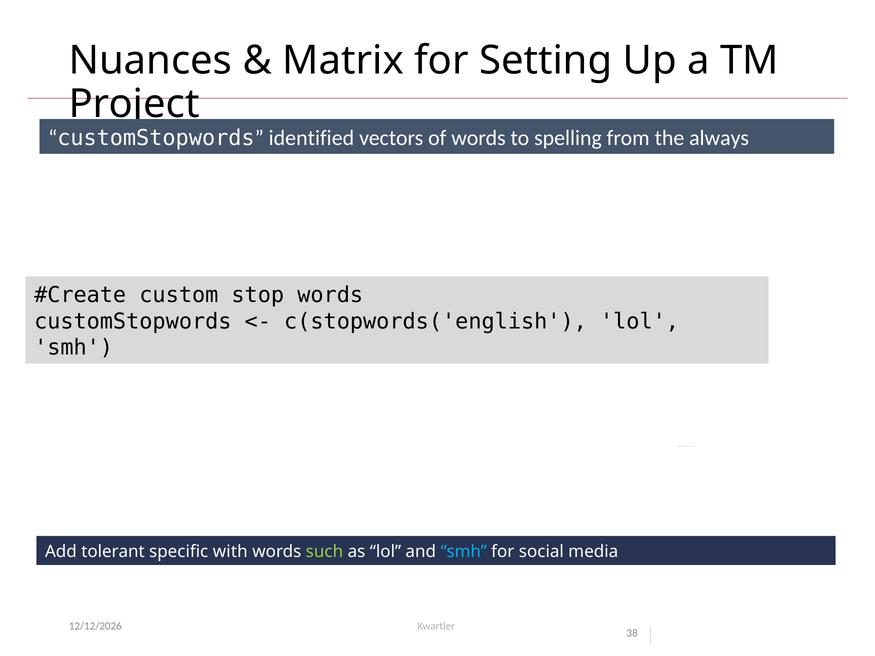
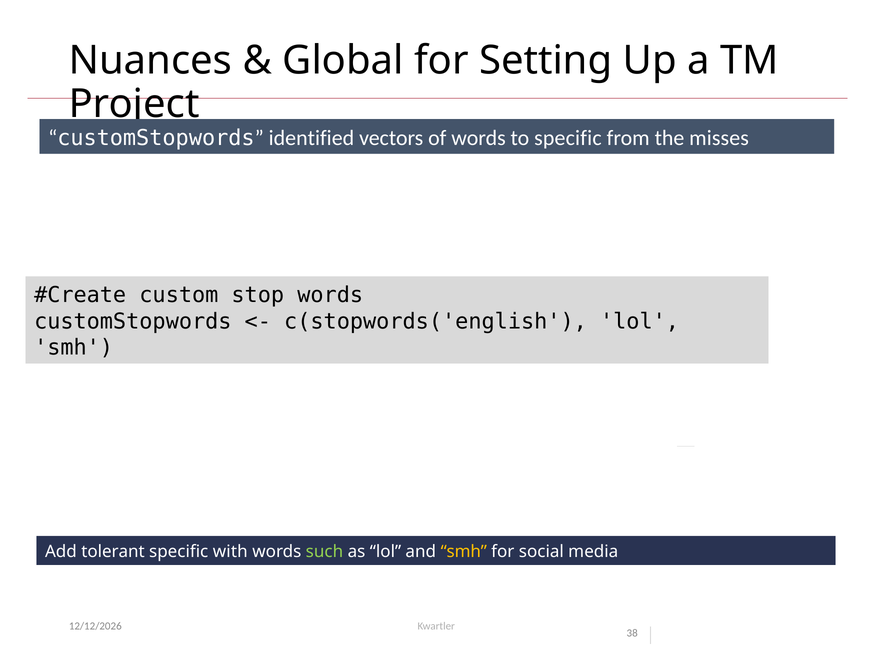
Matrix: Matrix -> Global (343, 61)
to spelling: spelling -> specific (568, 138)
always: always -> misses (719, 138)
smh colour: light blue -> yellow (464, 552)
